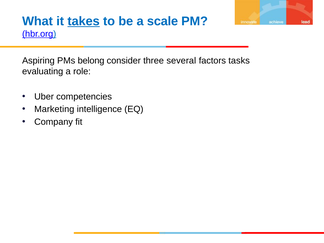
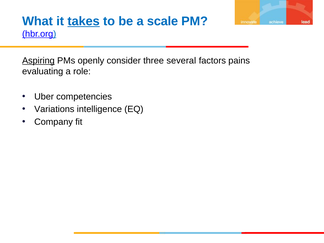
Aspiring underline: none -> present (38, 61)
belong: belong -> openly (91, 61)
tasks: tasks -> pains (239, 61)
Marketing: Marketing -> Variations (54, 109)
